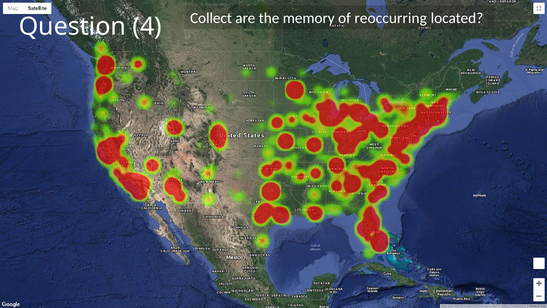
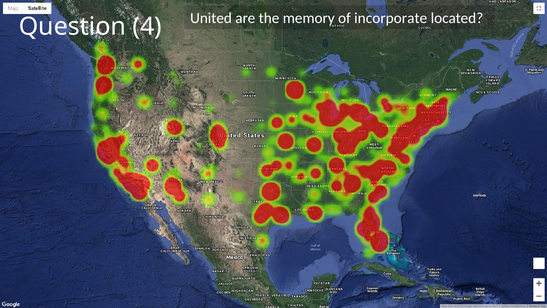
Collect: Collect -> United (211, 18)
reoccurring: reoccurring -> incorporate (391, 18)
